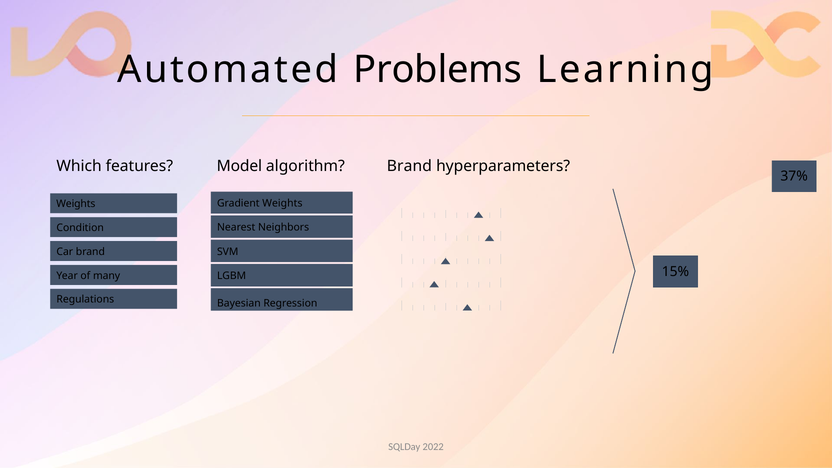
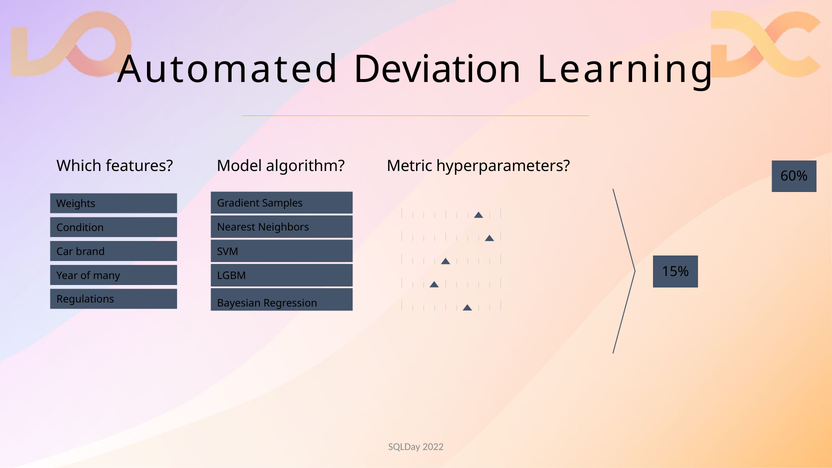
Problems: Problems -> Deviation (438, 70)
algorithm Brand: Brand -> Metric (410, 166)
37%: 37% -> 60% (794, 176)
Gradient Weights: Weights -> Samples (282, 203)
